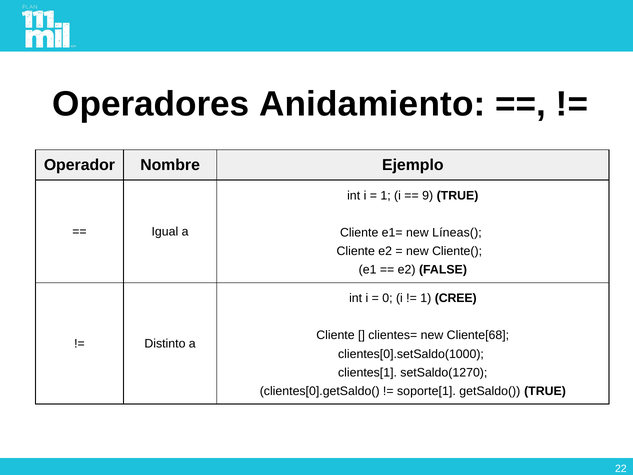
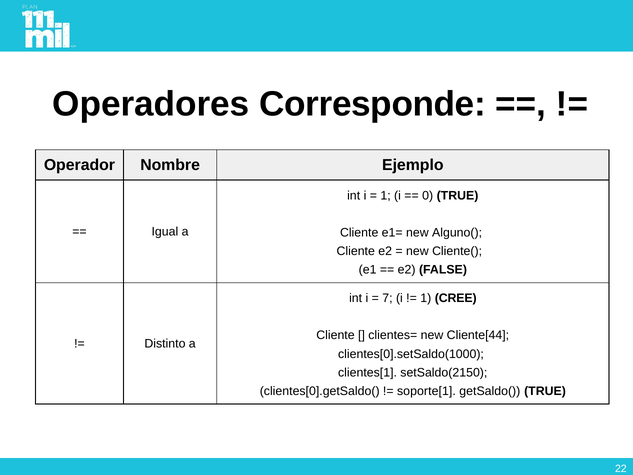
Anidamiento: Anidamiento -> Corresponde (373, 104)
9: 9 -> 0 (428, 195)
Líneas(: Líneas( -> Alguno( (457, 233)
0: 0 -> 7 (387, 298)
Cliente[68: Cliente[68 -> Cliente[44 (478, 335)
setSaldo(1270: setSaldo(1270 -> setSaldo(2150 (444, 372)
